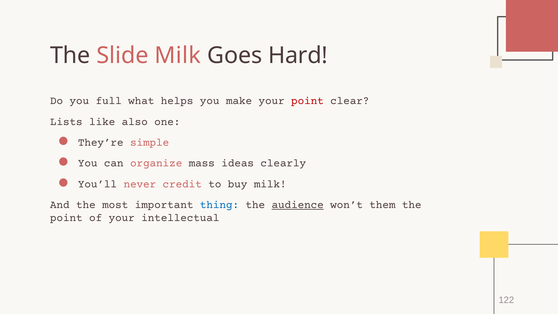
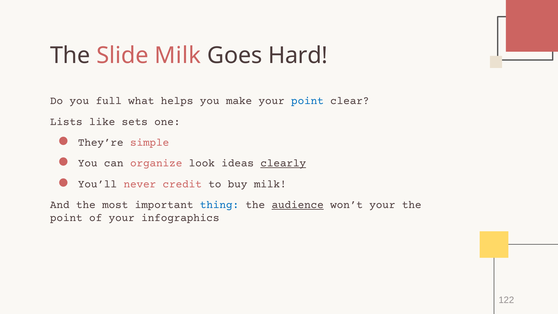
point colour: red -> blue (307, 101)
also: also -> sets (135, 121)
mass: mass -> look (202, 163)
clearly underline: none -> present (283, 163)
won’t them: them -> your (382, 205)
intellectual: intellectual -> infographics (180, 218)
